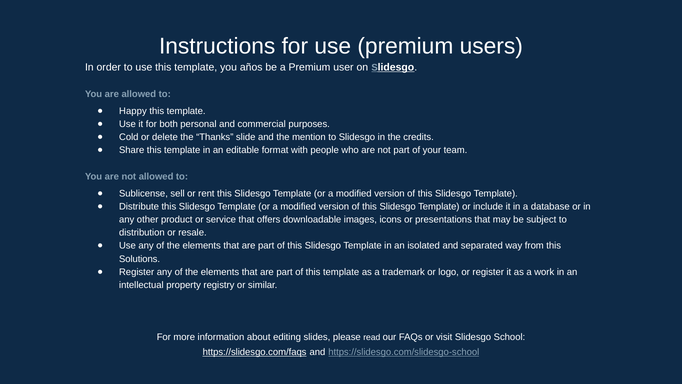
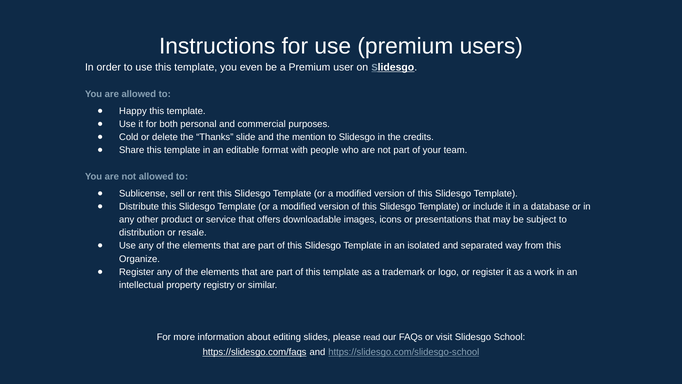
años: años -> even (251, 67)
Solutions: Solutions -> Organize (140, 259)
